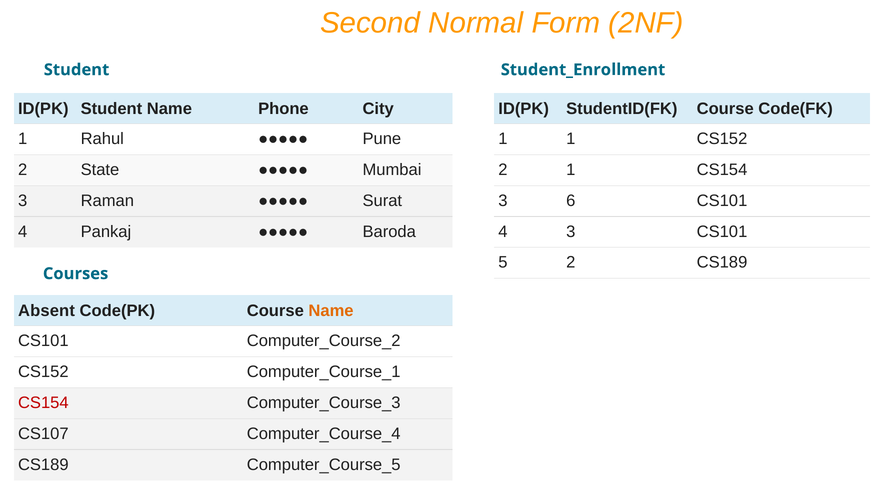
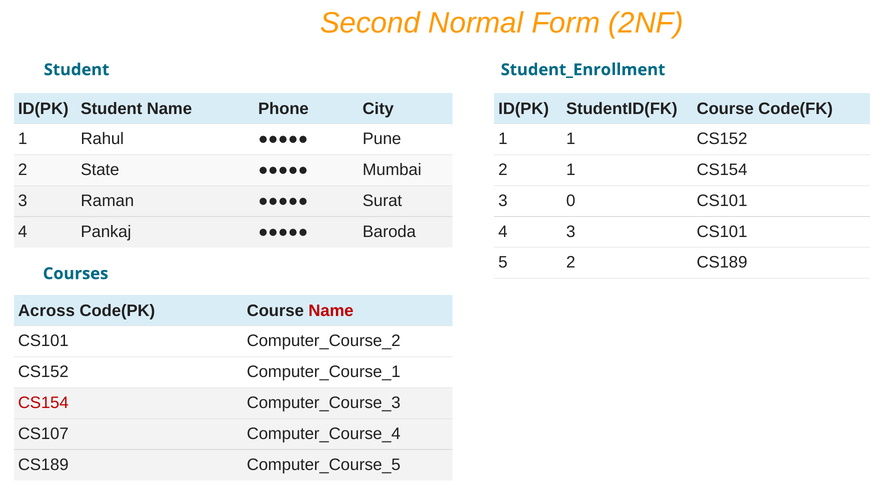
6: 6 -> 0 (571, 201)
Absent: Absent -> Across (46, 311)
Name colour: orange -> red (331, 311)
